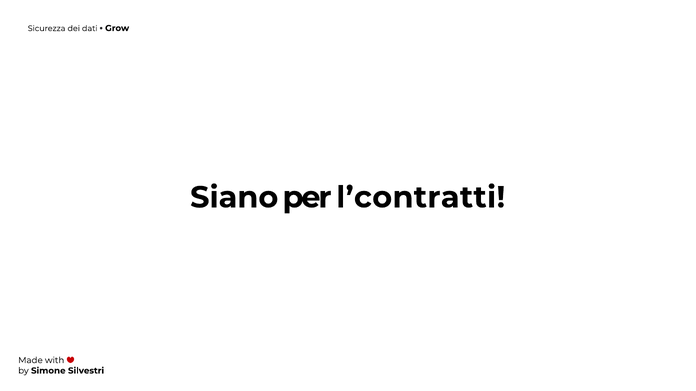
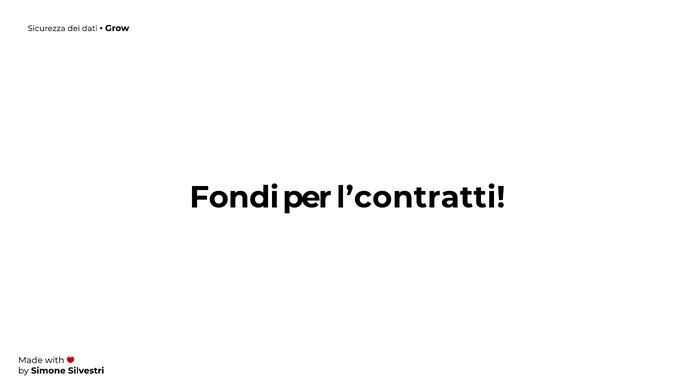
Siano: Siano -> Fondi (234, 198)
